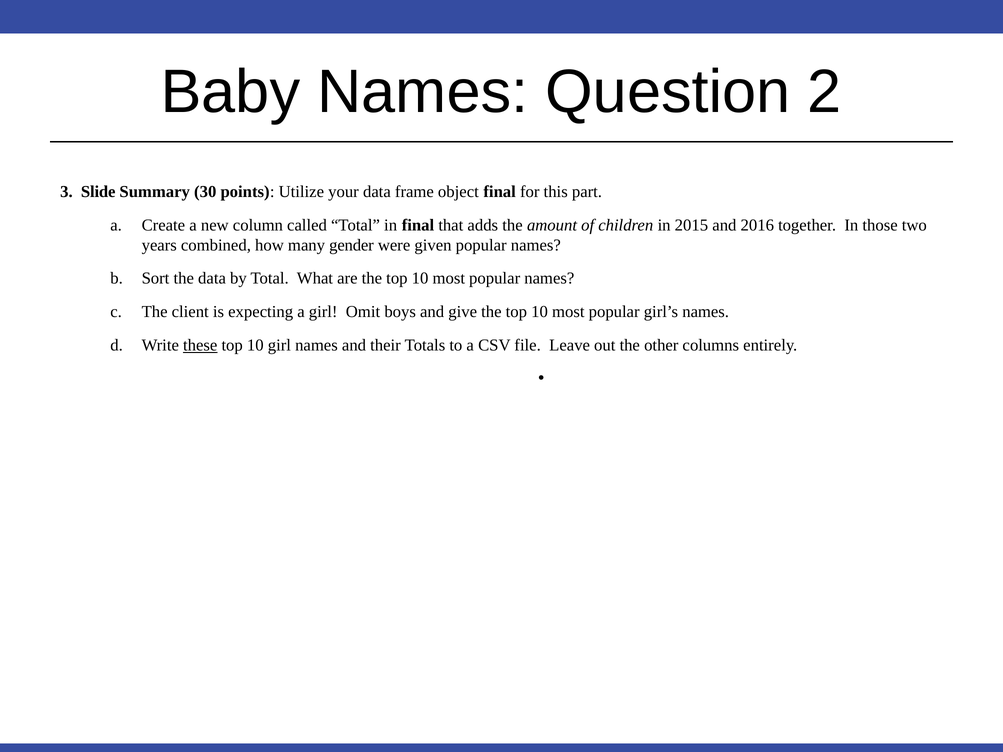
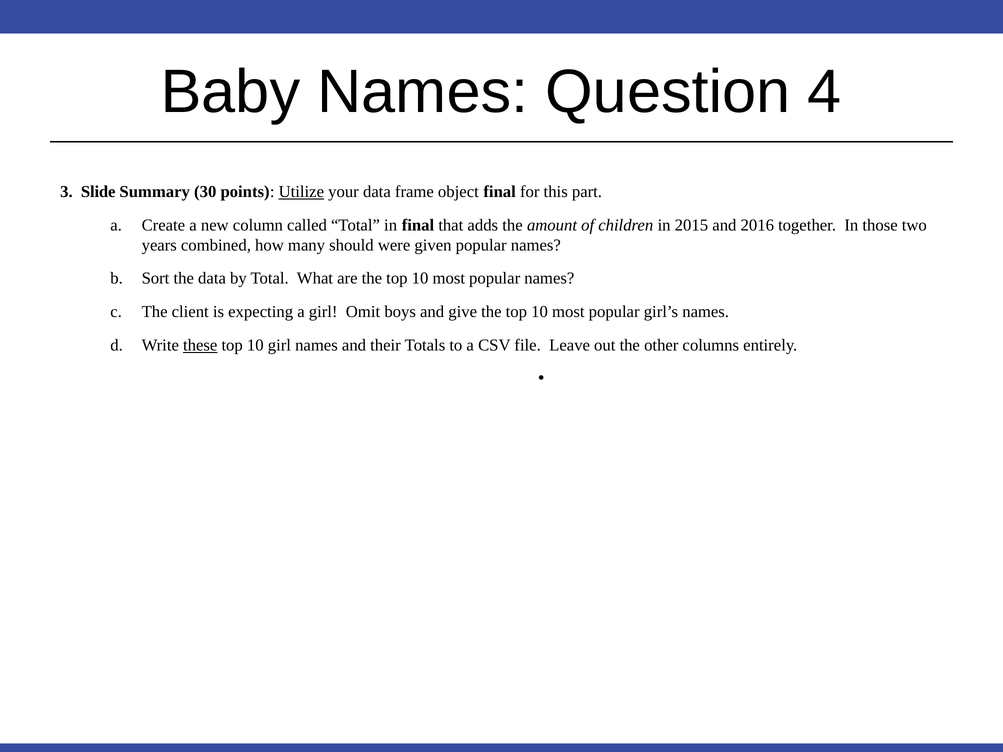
2: 2 -> 4 (824, 92)
Utilize underline: none -> present (301, 192)
gender: gender -> should (351, 245)
